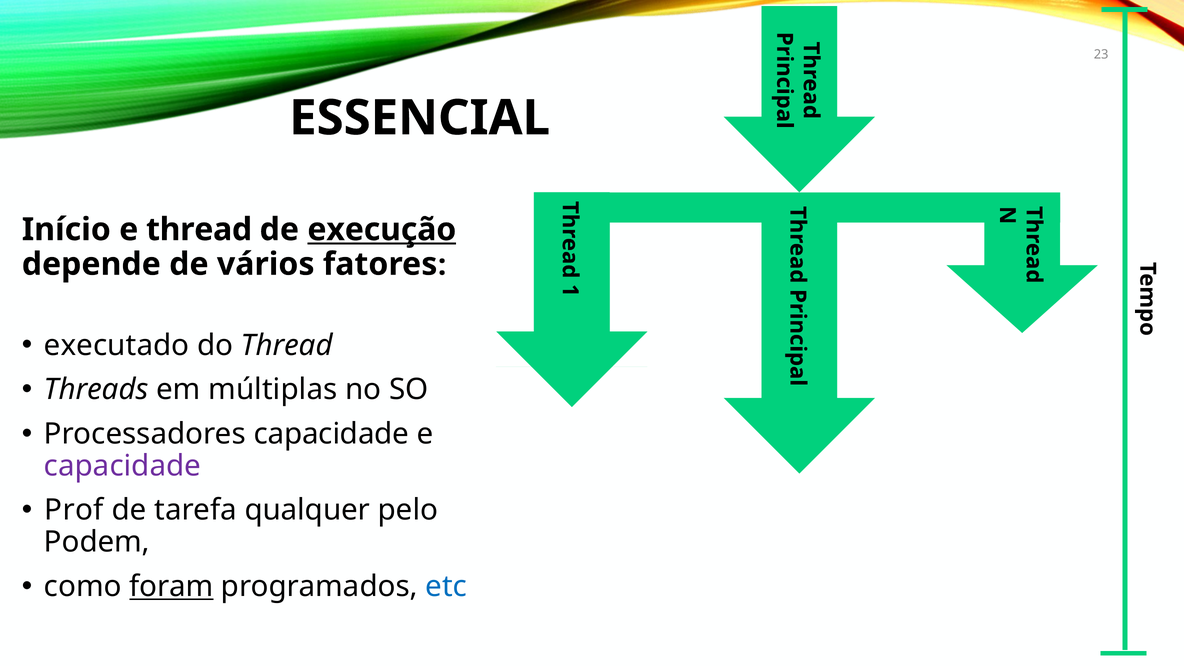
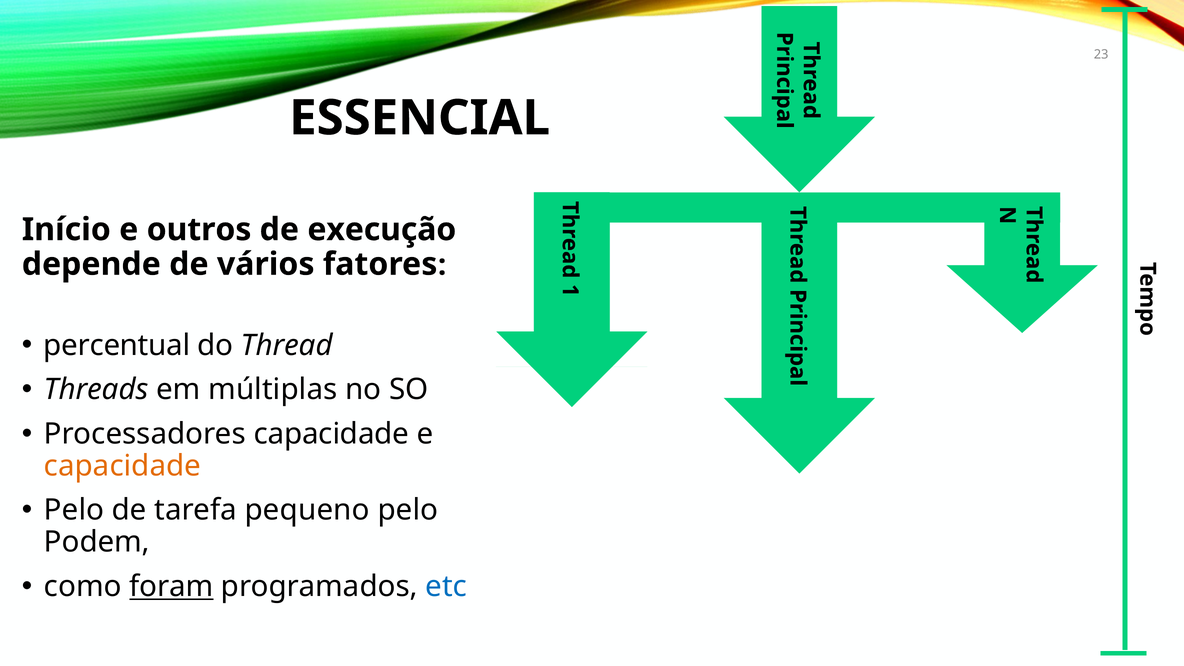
e thread: thread -> outros (199, 230)
execução underline: present -> none (382, 230)
executado: executado -> percentual (117, 345)
capacidade colour: purple -> orange (123, 466)
Prof: Prof -> Pelo (74, 510)
qualquer: qualquer -> pequeno (307, 510)
